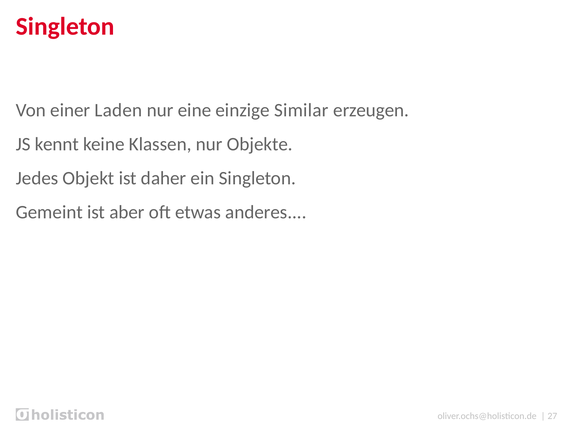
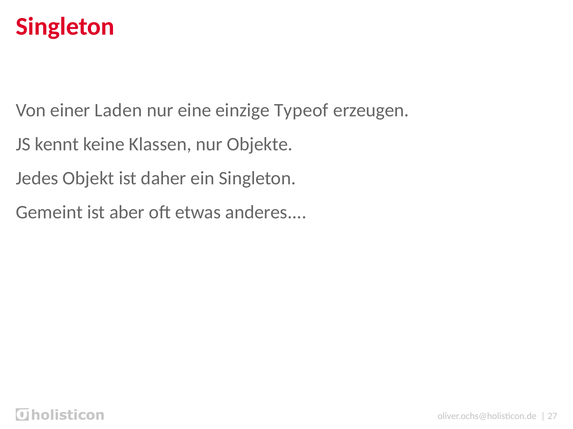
Similar: Similar -> Typeof (301, 110)
